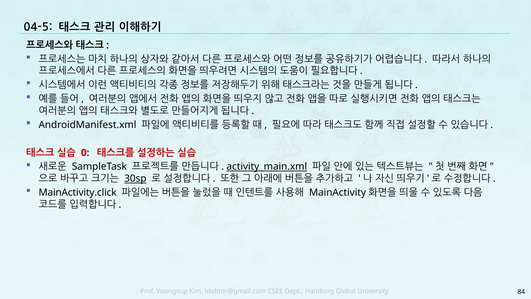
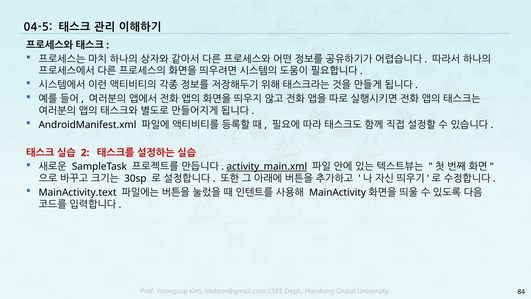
0: 0 -> 2 (85, 153)
30sp underline: present -> none (135, 178)
MainActivity.click: MainActivity.click -> MainActivity.text (78, 192)
